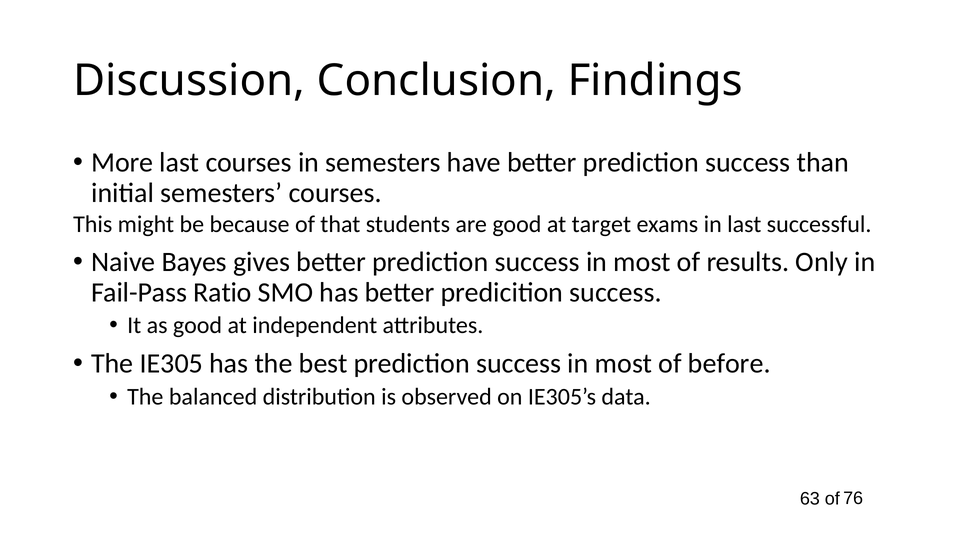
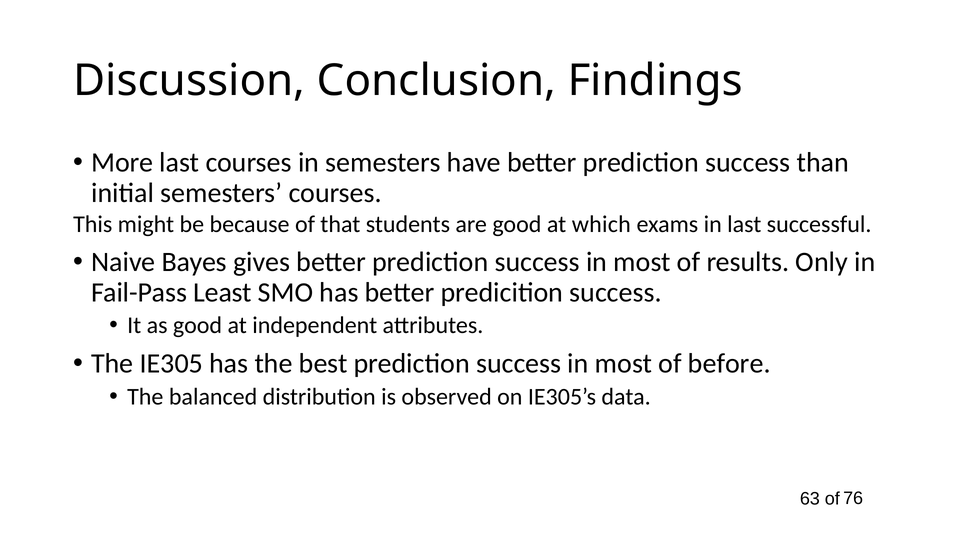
target: target -> which (601, 224)
Ratio: Ratio -> Least (223, 292)
